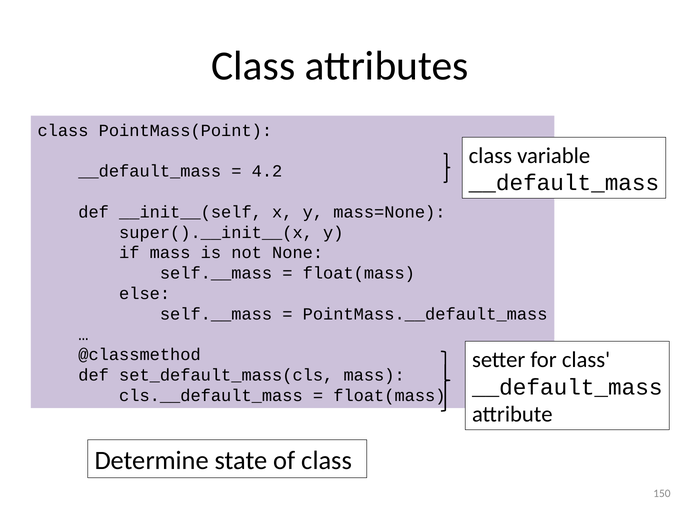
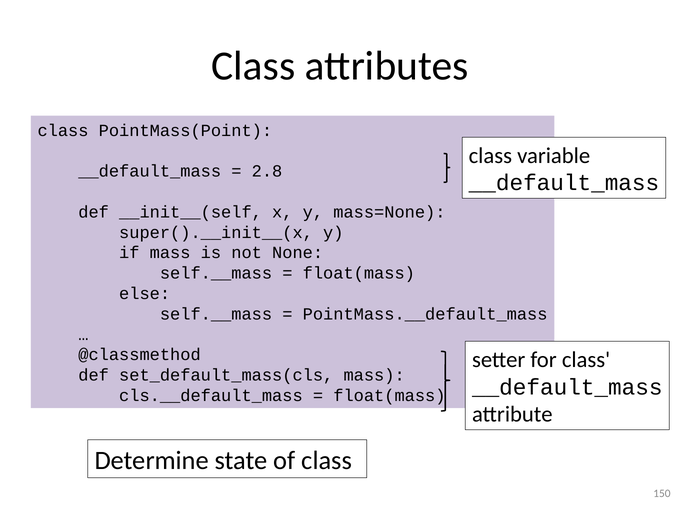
4.2: 4.2 -> 2.8 (267, 171)
